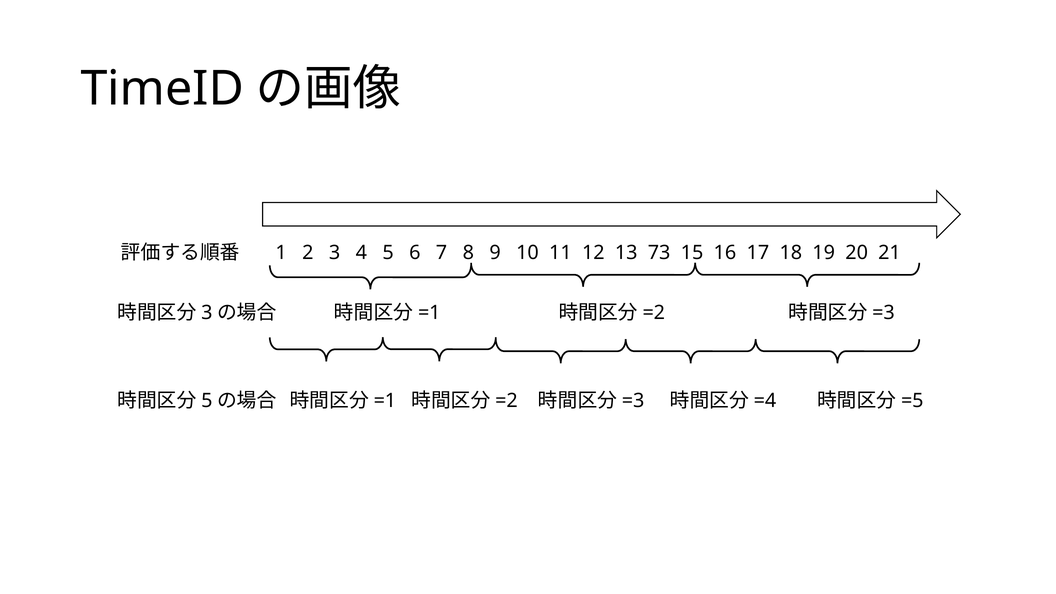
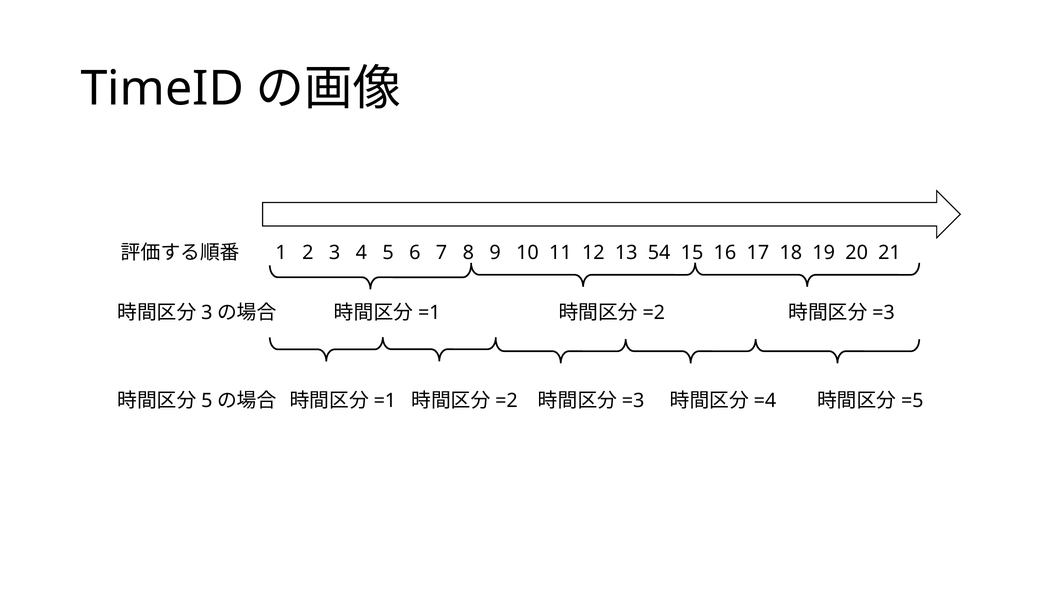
73: 73 -> 54 (659, 253)
